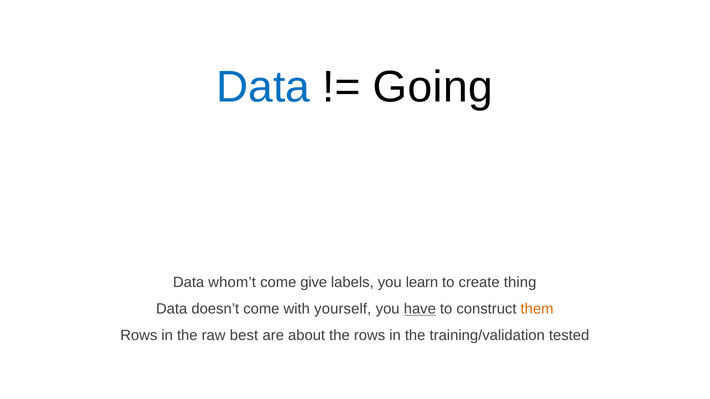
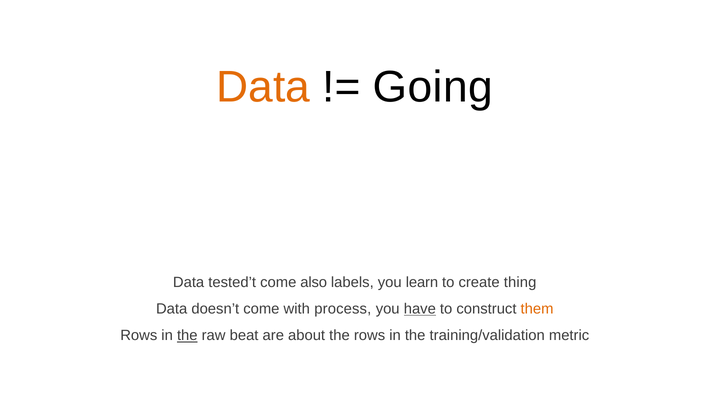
Data colour: blue -> orange (263, 87)
whom’t: whom’t -> tested’t (232, 283)
give: give -> also (314, 283)
yourself: yourself -> process (343, 309)
the underline: none -> present (187, 336)
best: best -> beat (244, 336)
tested: tested -> metric (569, 336)
